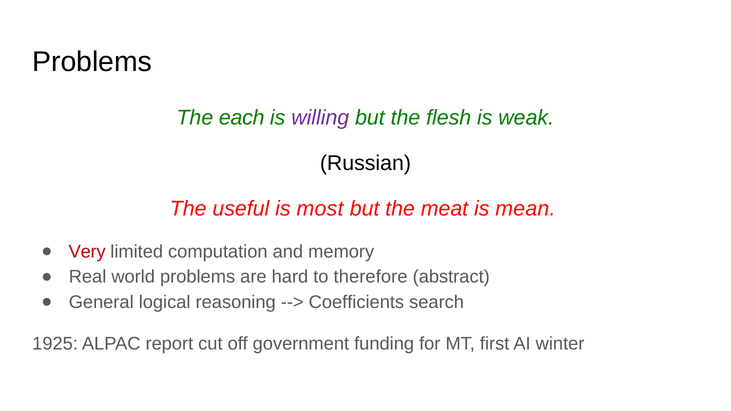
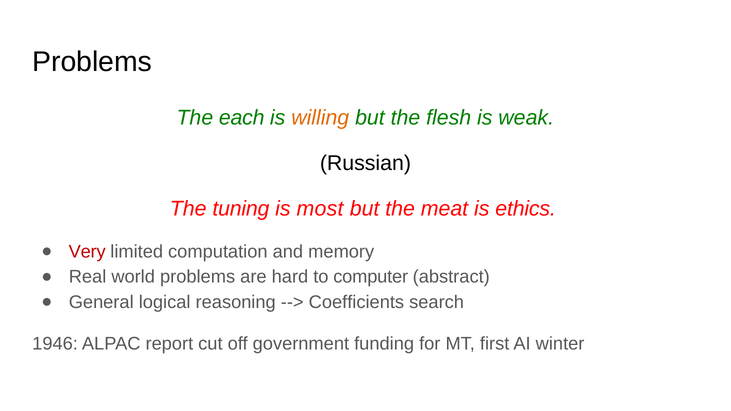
willing colour: purple -> orange (320, 118)
useful: useful -> tuning (241, 209)
mean: mean -> ethics (526, 209)
therefore: therefore -> computer (371, 277)
1925: 1925 -> 1946 (55, 344)
